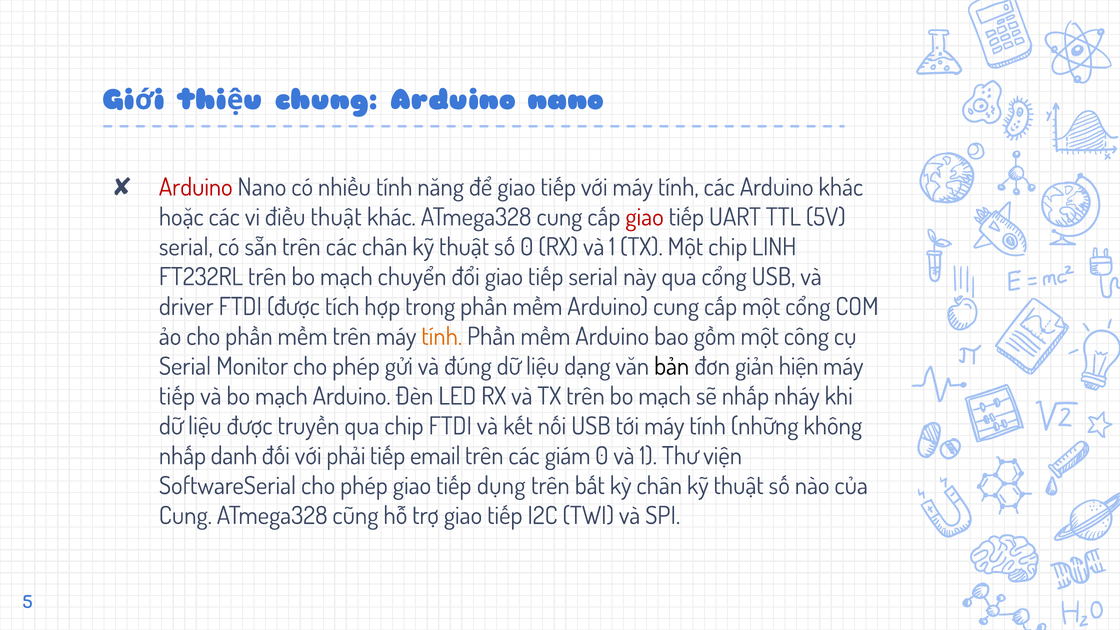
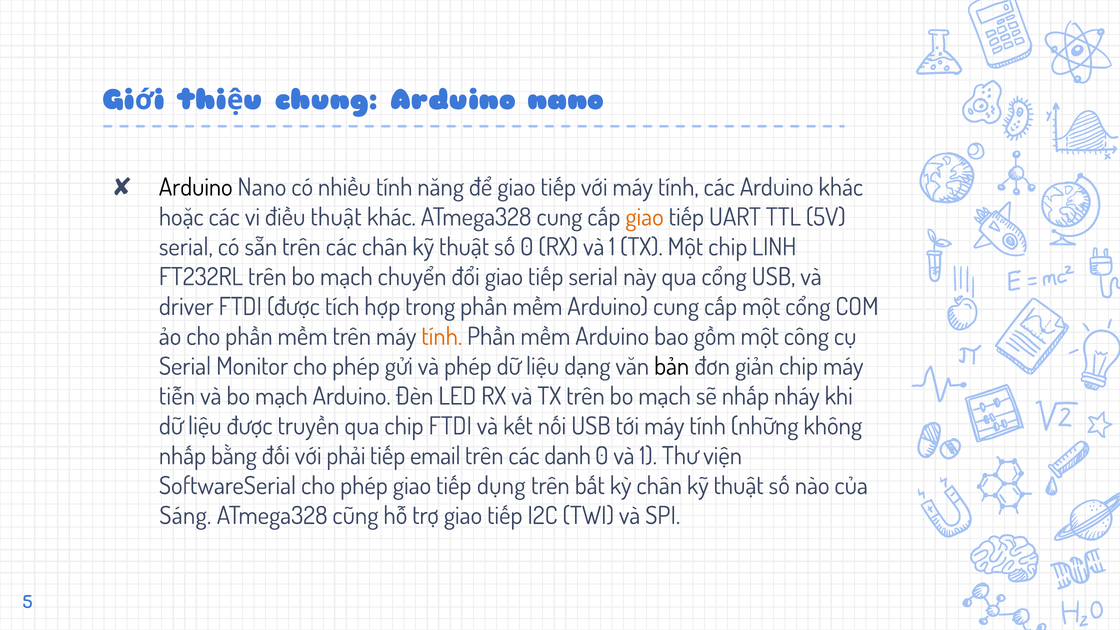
Arduino colour: red -> black (196, 187)
giao colour: red -> orange (645, 217)
và đúng: đúng -> phép (468, 367)
giản hiện: hiện -> chip (799, 367)
tiếp: tiếp -> tiễn (177, 396)
danh: danh -> bằng (234, 456)
giám: giám -> danh (568, 456)
Cung: Cung -> Sáng (185, 516)
